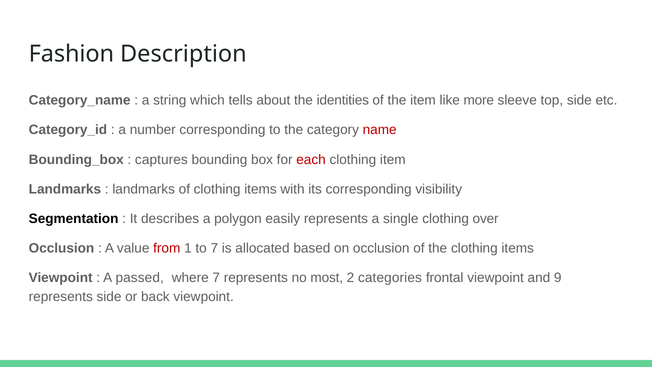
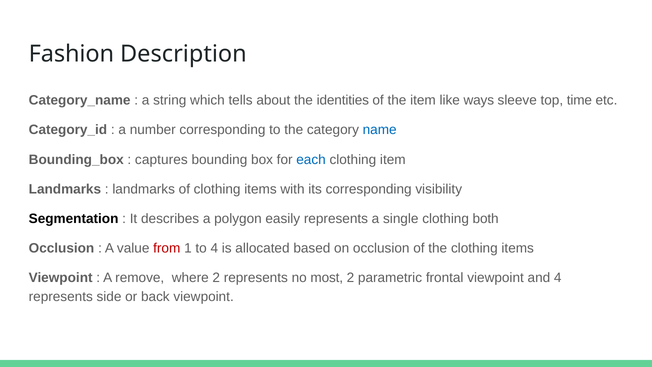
more: more -> ways (479, 100)
top side: side -> time (579, 100)
name colour: red -> blue (380, 130)
each colour: red -> blue (311, 159)
over: over -> both (486, 219)
to 7: 7 -> 4 (214, 248)
passed: passed -> remove (140, 278)
where 7: 7 -> 2 (216, 278)
categories: categories -> parametric (390, 278)
and 9: 9 -> 4 (558, 278)
